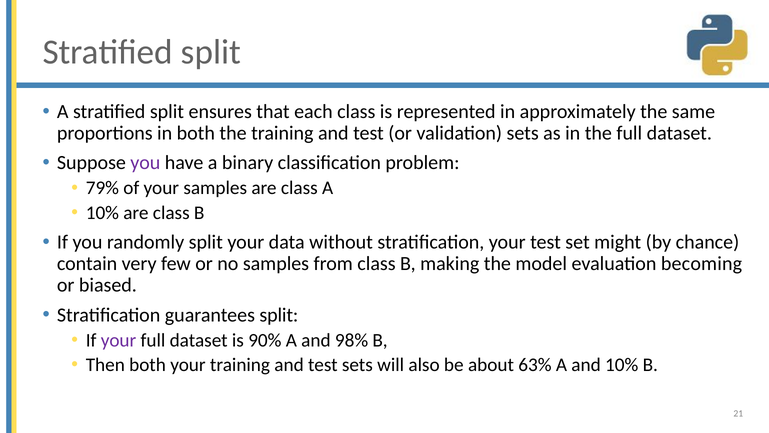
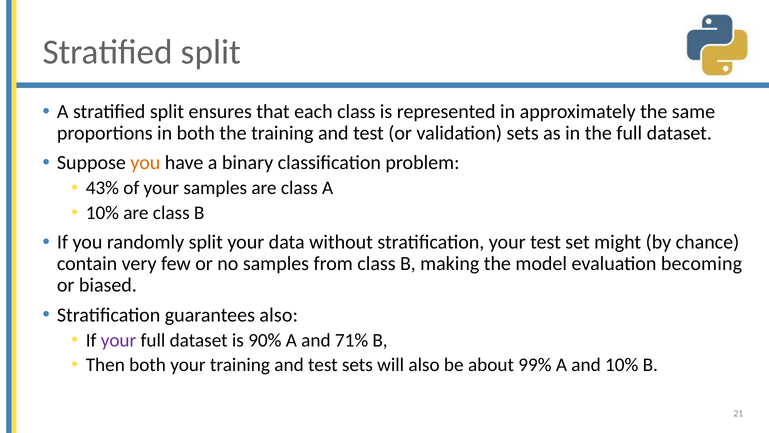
you colour: purple -> orange (145, 163)
79%: 79% -> 43% (102, 188)
guarantees split: split -> also (279, 315)
98%: 98% -> 71% (352, 340)
63%: 63% -> 99% (535, 365)
